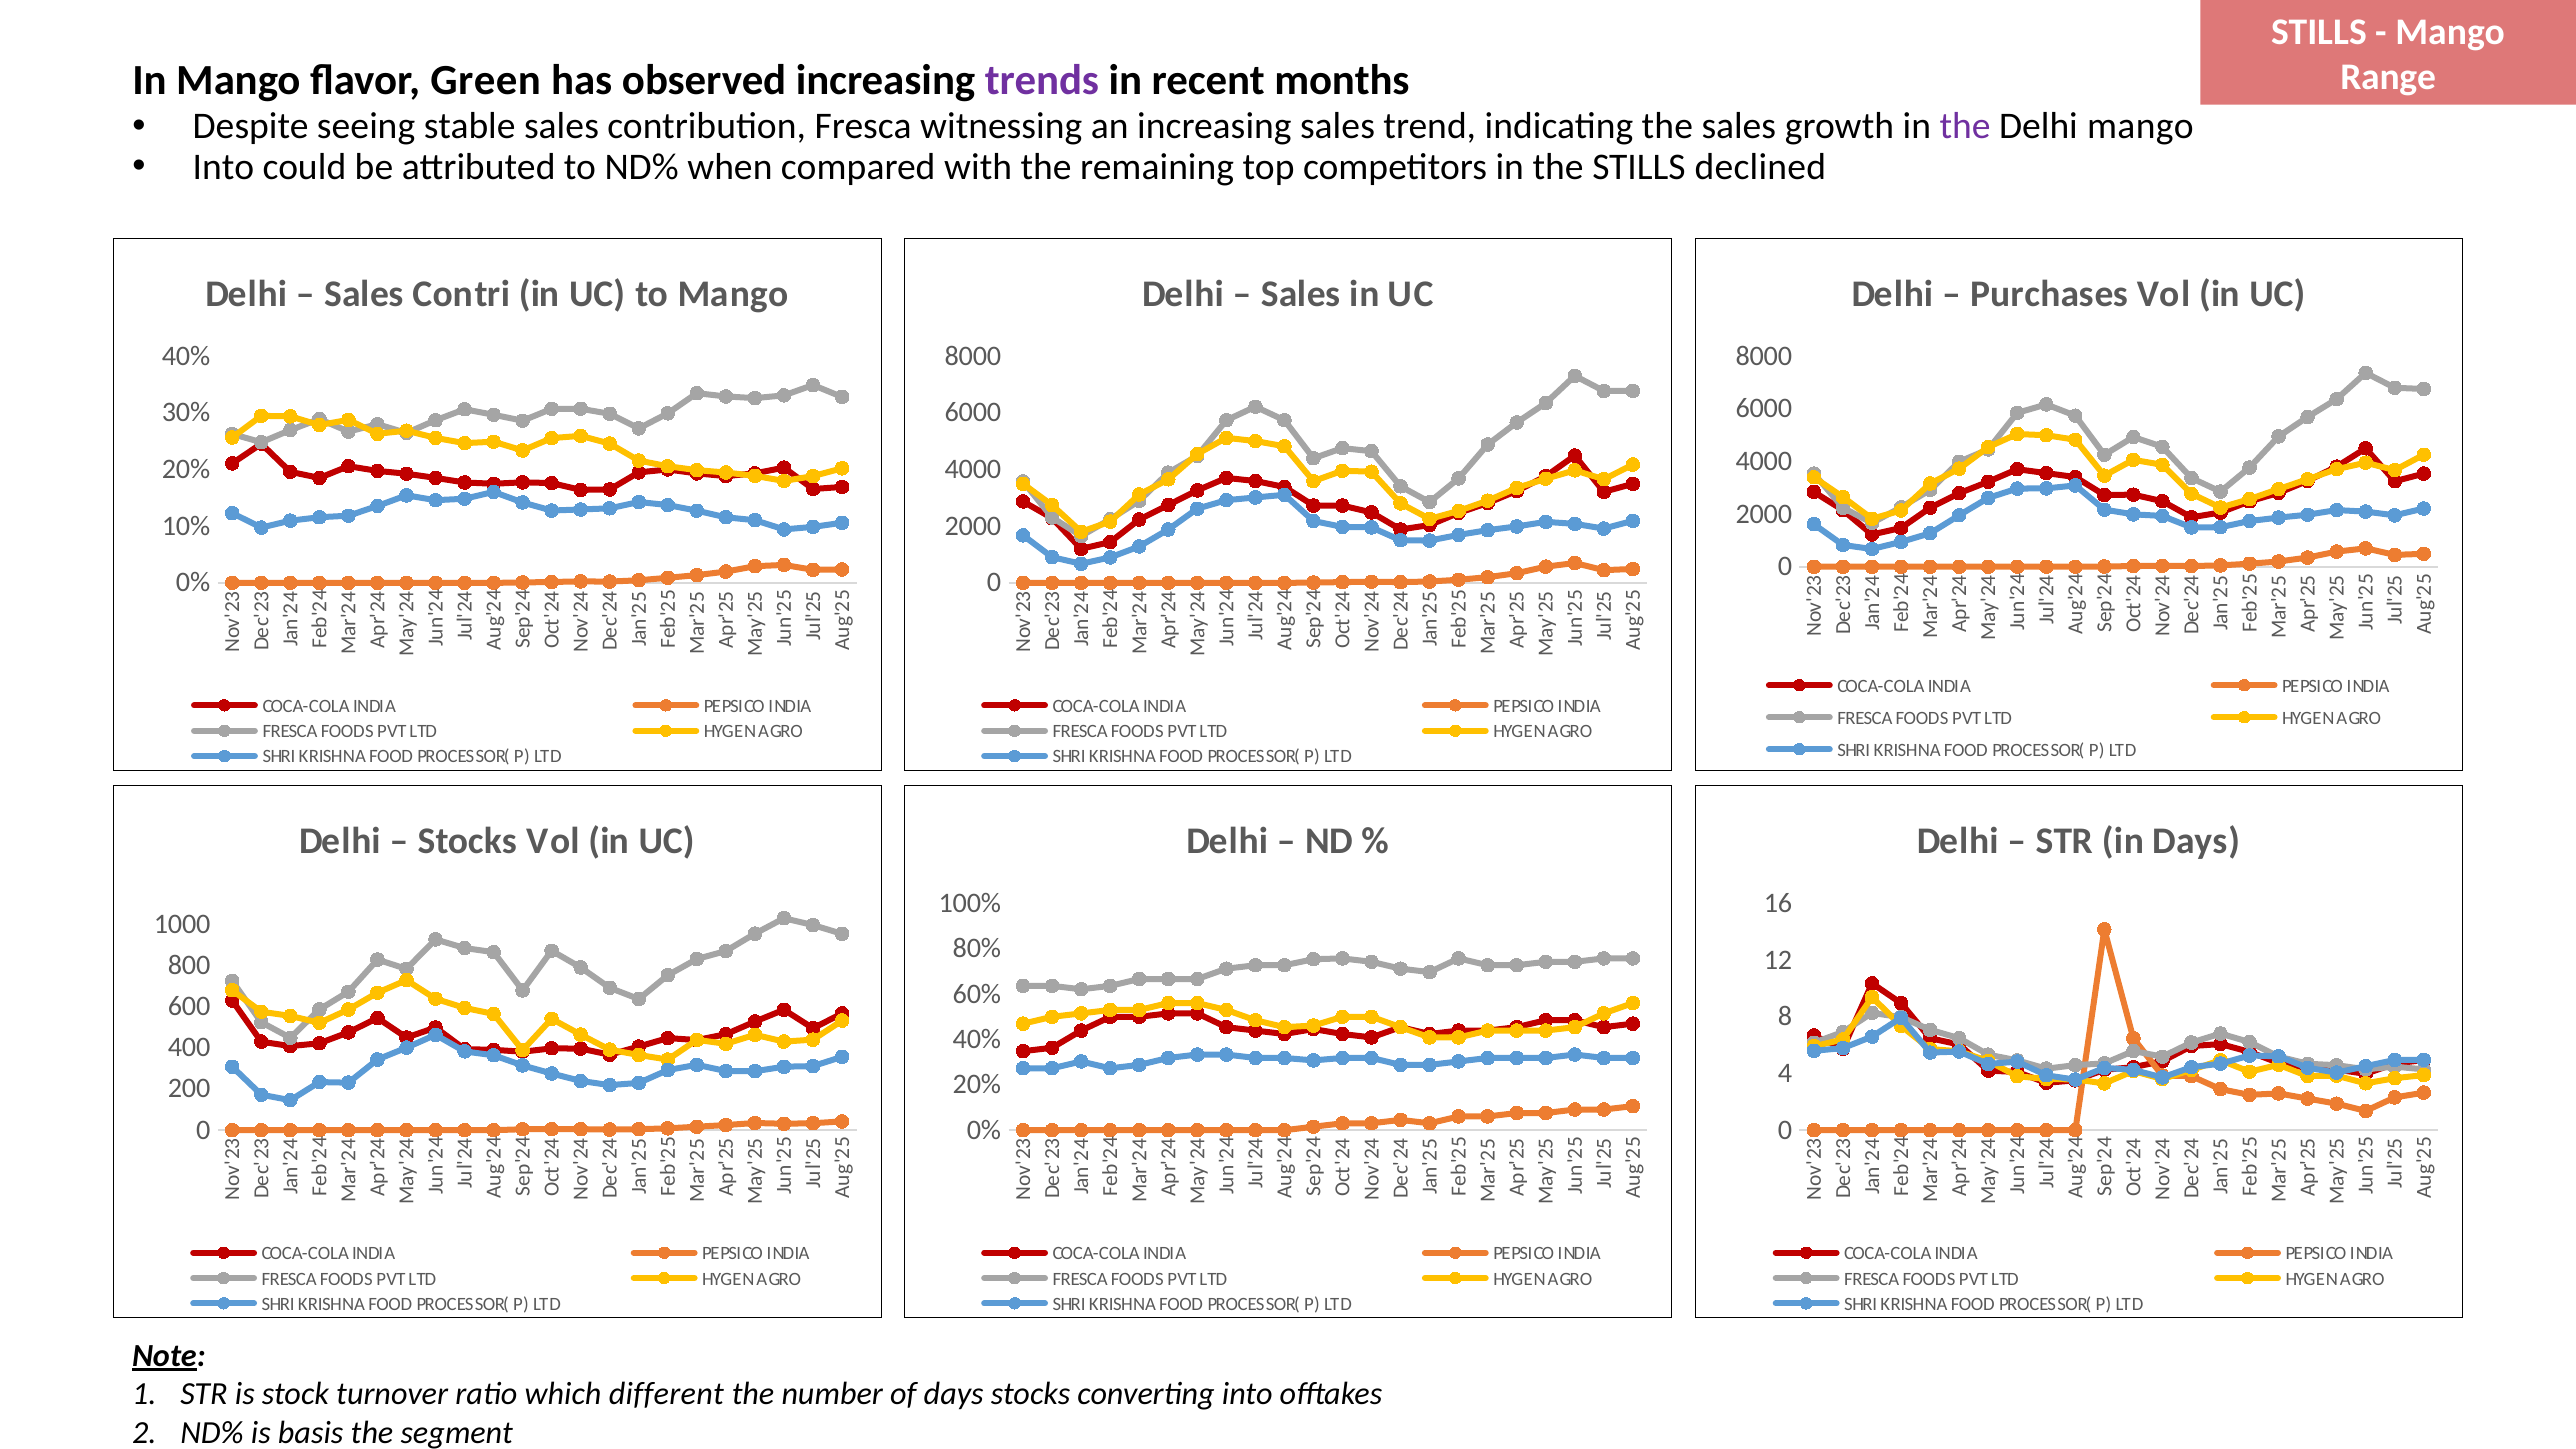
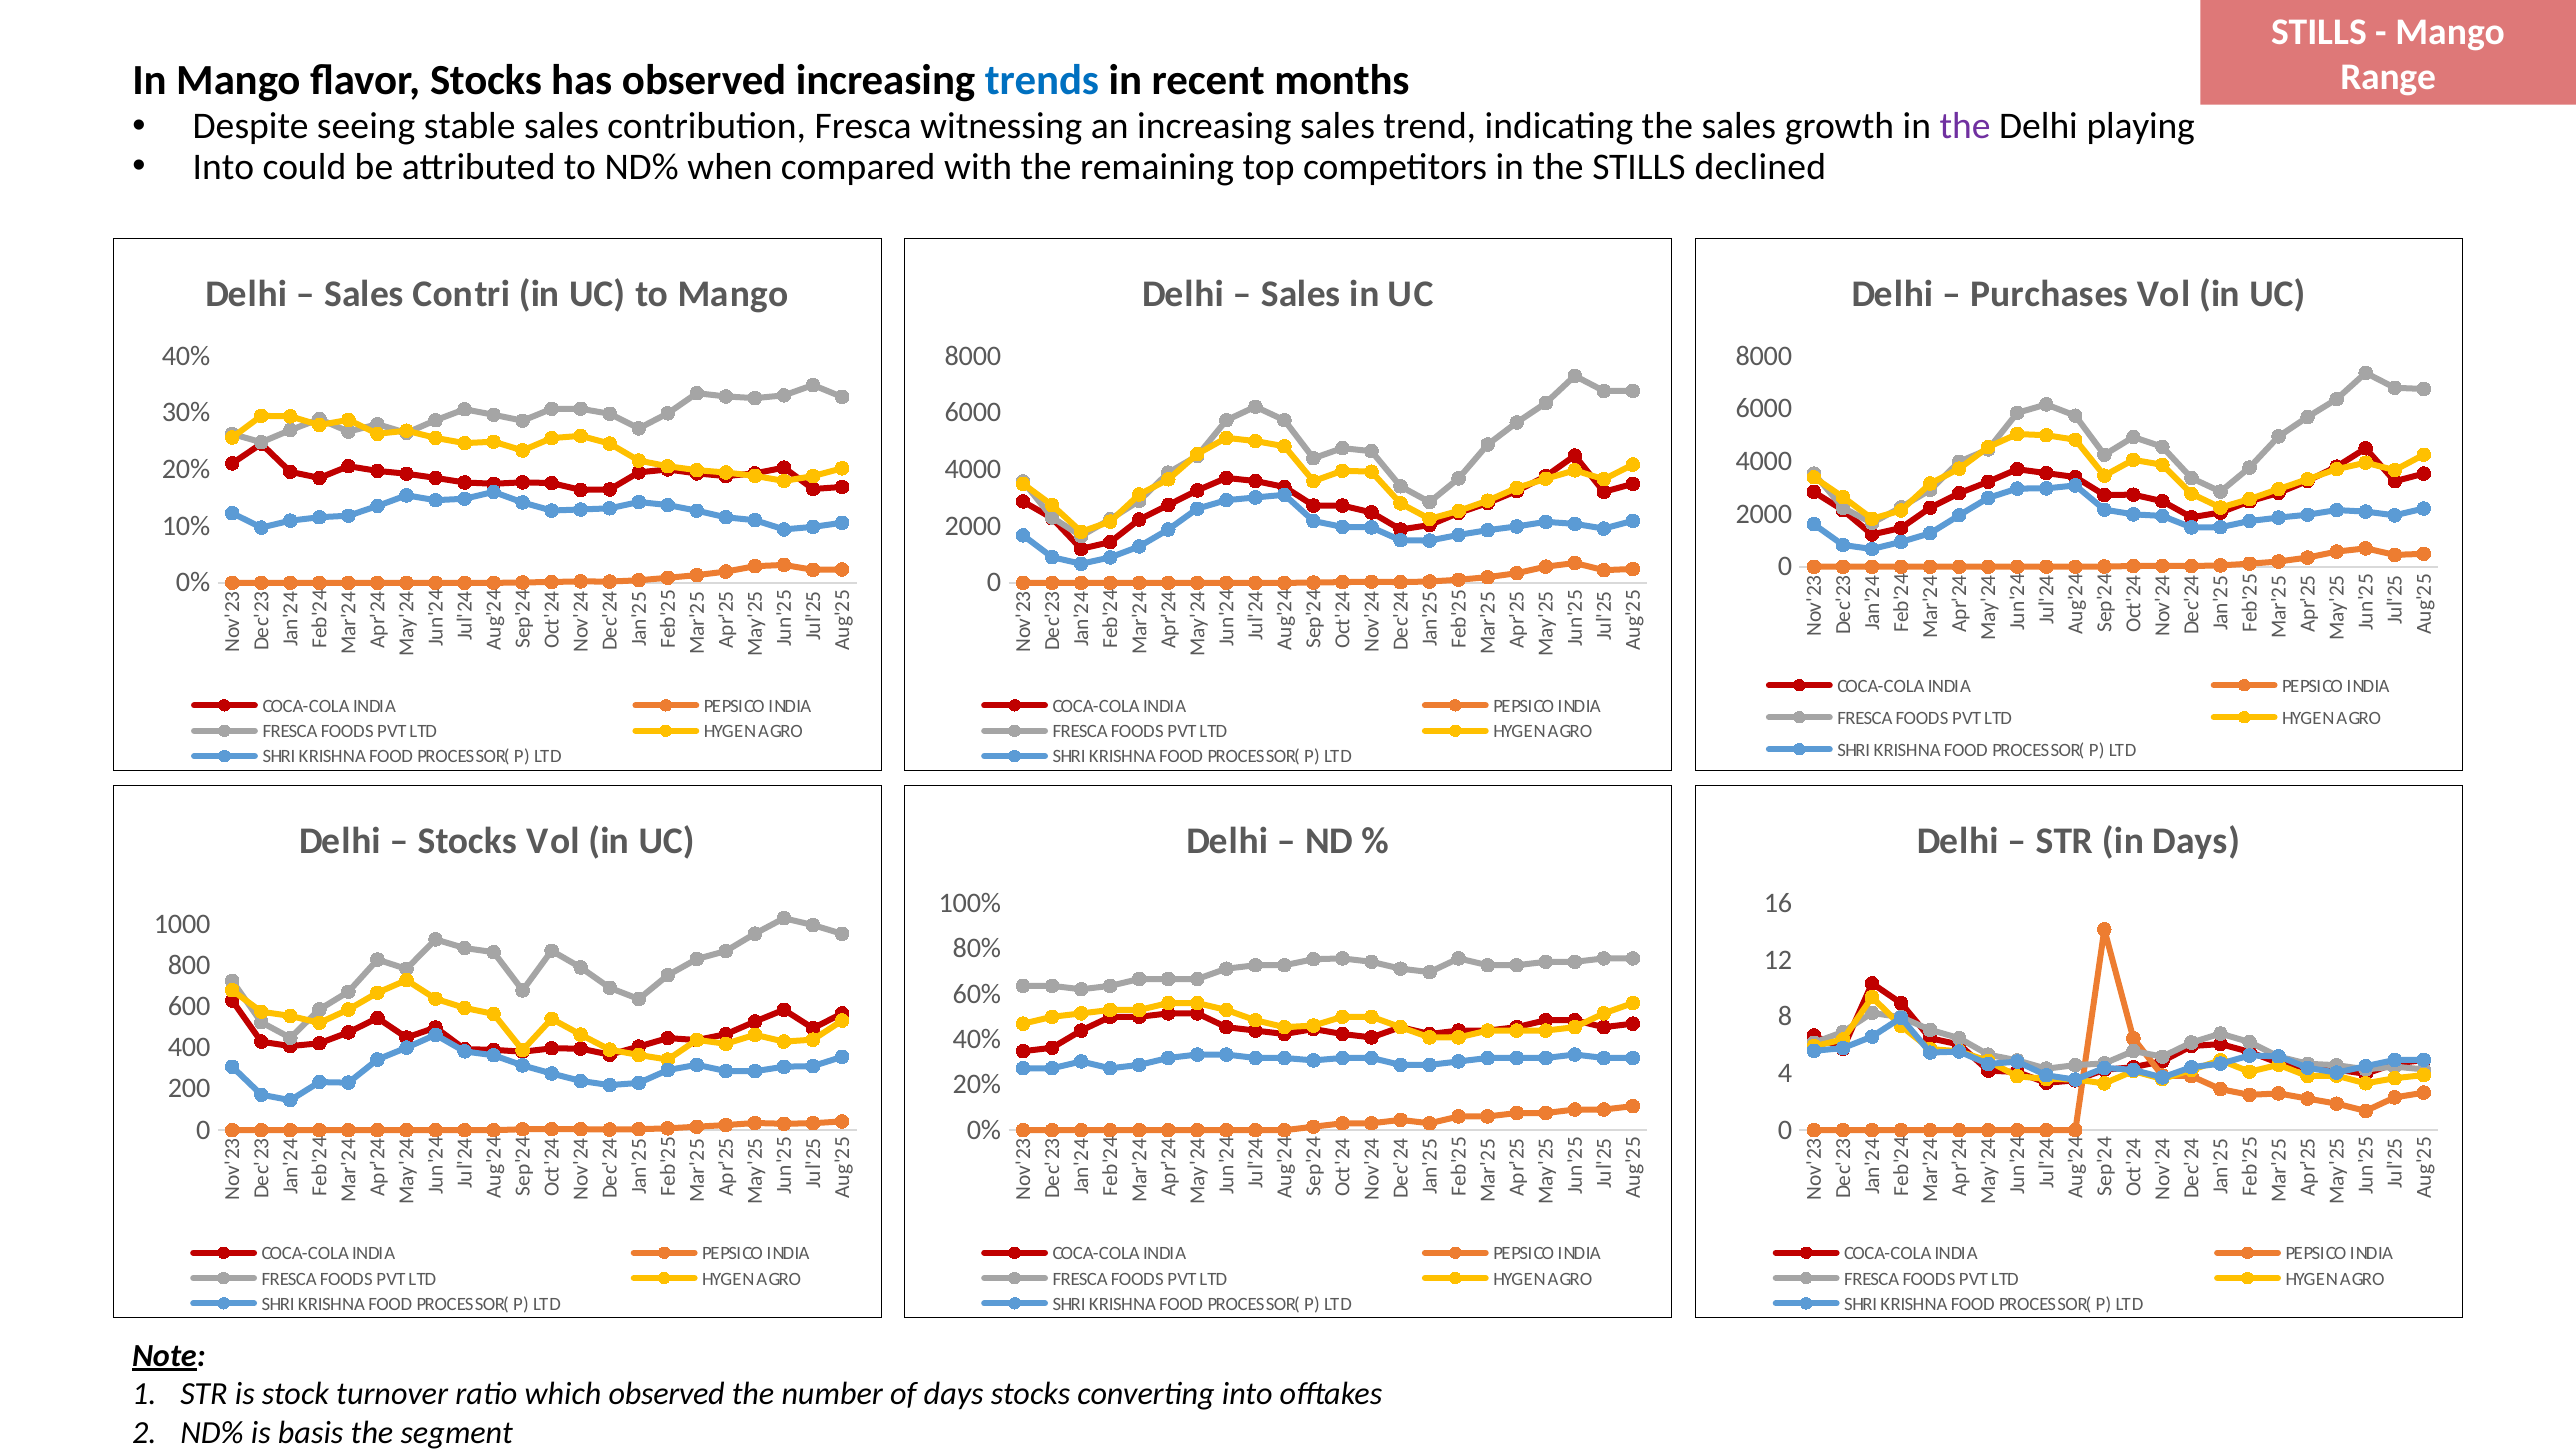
flavor Green: Green -> Stocks (486, 80)
trends colour: purple -> blue (1042, 80)
Delhi mango: mango -> playing (2141, 126)
which different: different -> observed (667, 1394)
